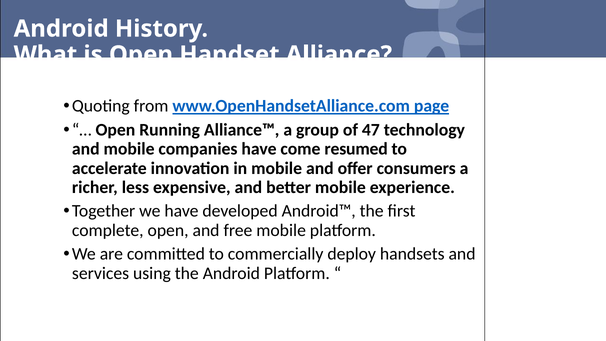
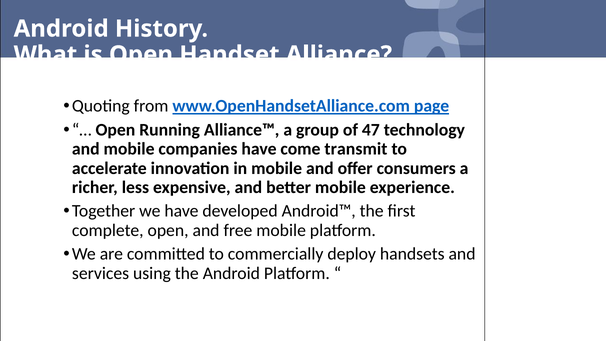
resumed: resumed -> transmit (356, 149)
